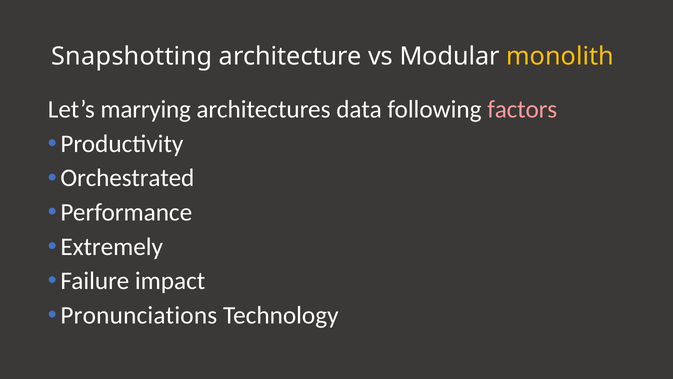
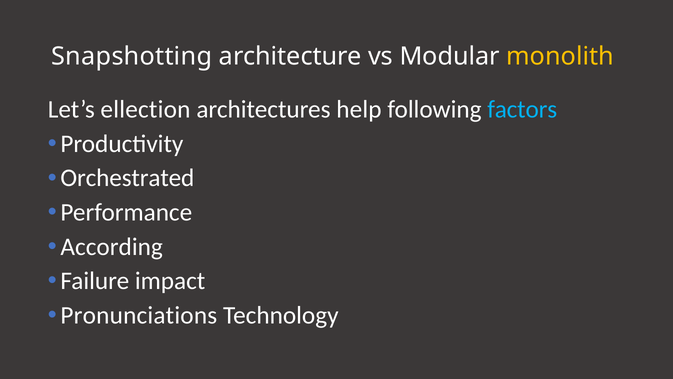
marrying: marrying -> ellection (145, 109)
data: data -> help (359, 109)
factors colour: pink -> light blue (522, 109)
Extremely: Extremely -> According (112, 246)
